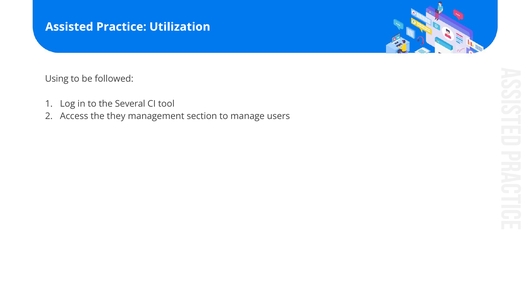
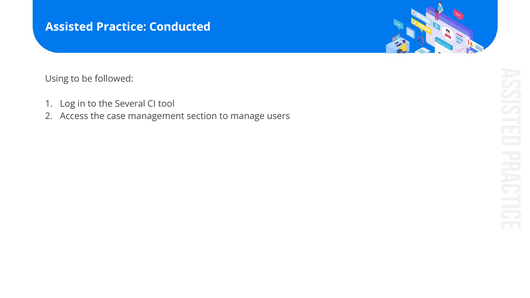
Utilization: Utilization -> Conducted (180, 27)
they: they -> case (116, 116)
